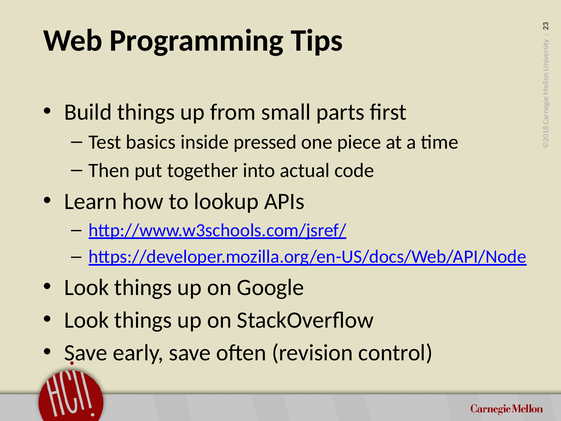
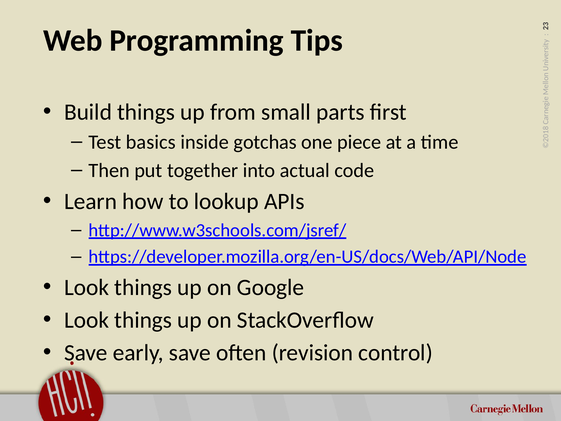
pressed: pressed -> gotchas (265, 142)
